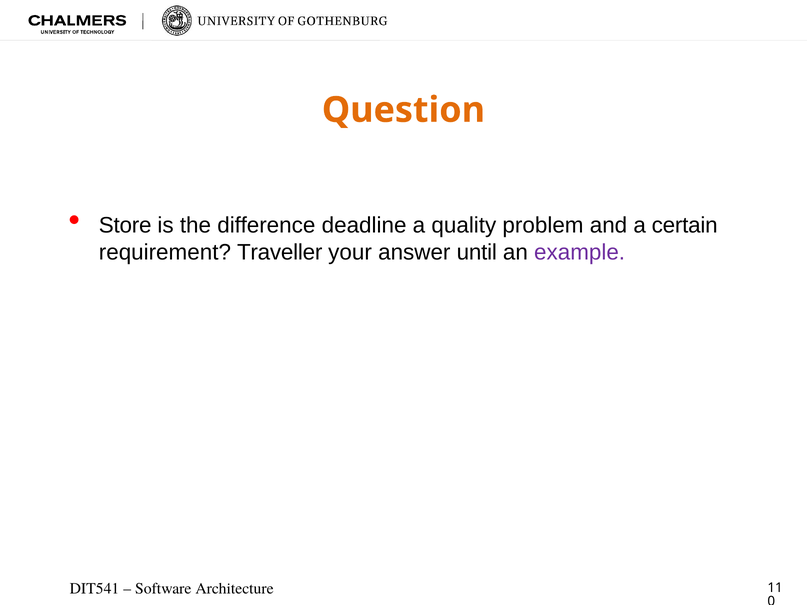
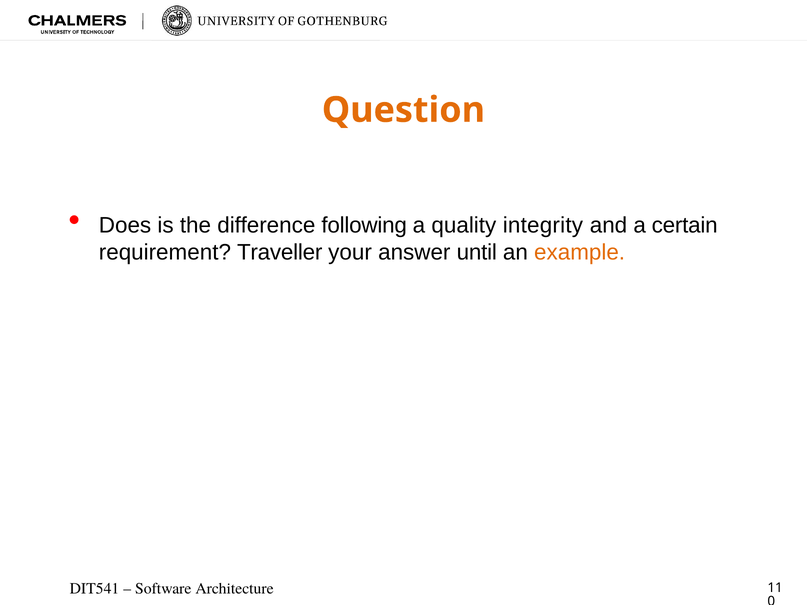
Store: Store -> Does (125, 226)
deadline: deadline -> following (364, 226)
problem: problem -> integrity (543, 226)
example colour: purple -> orange (580, 252)
